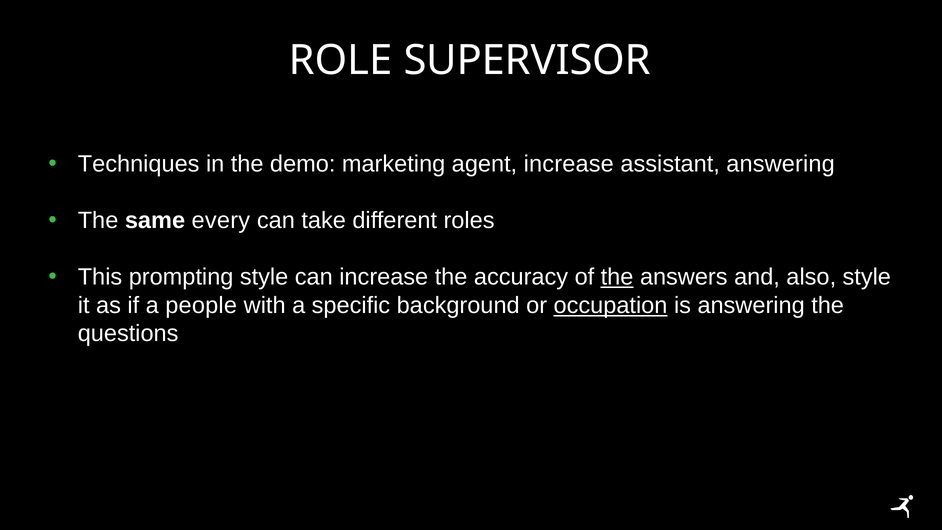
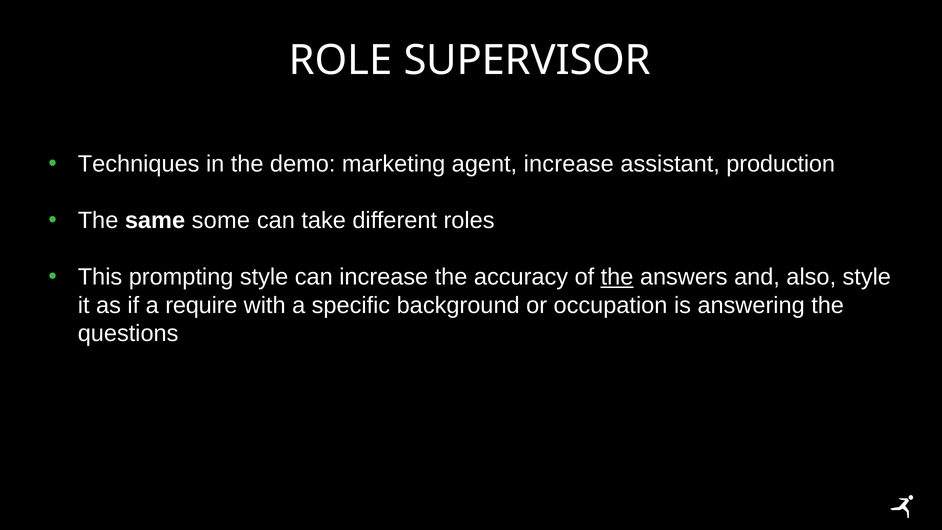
assistant answering: answering -> production (781, 164)
every: every -> some (221, 221)
people: people -> require (201, 305)
occupation underline: present -> none (611, 305)
